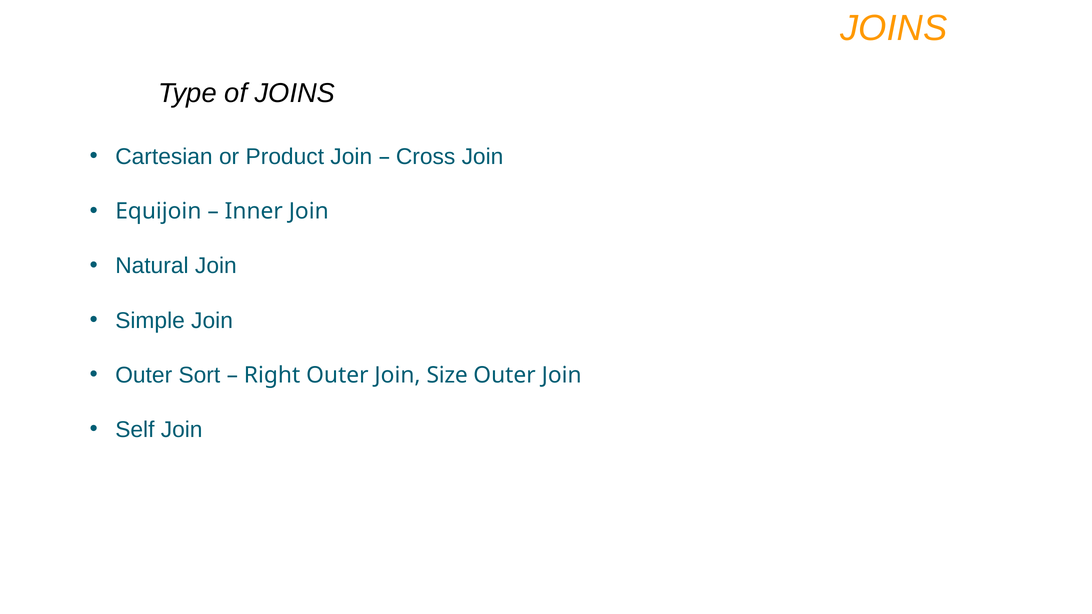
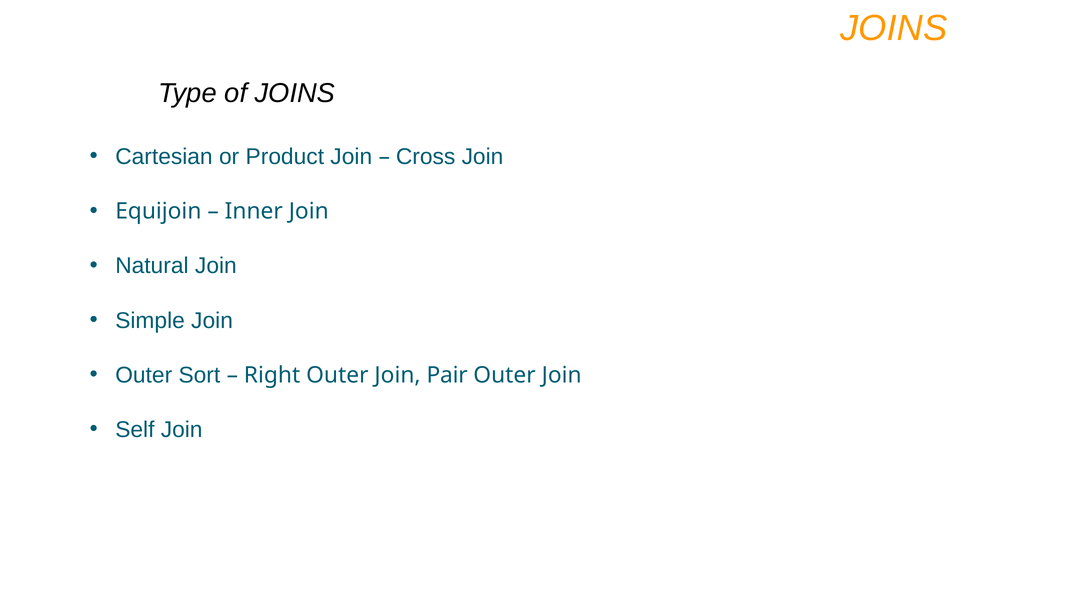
Size: Size -> Pair (447, 375)
